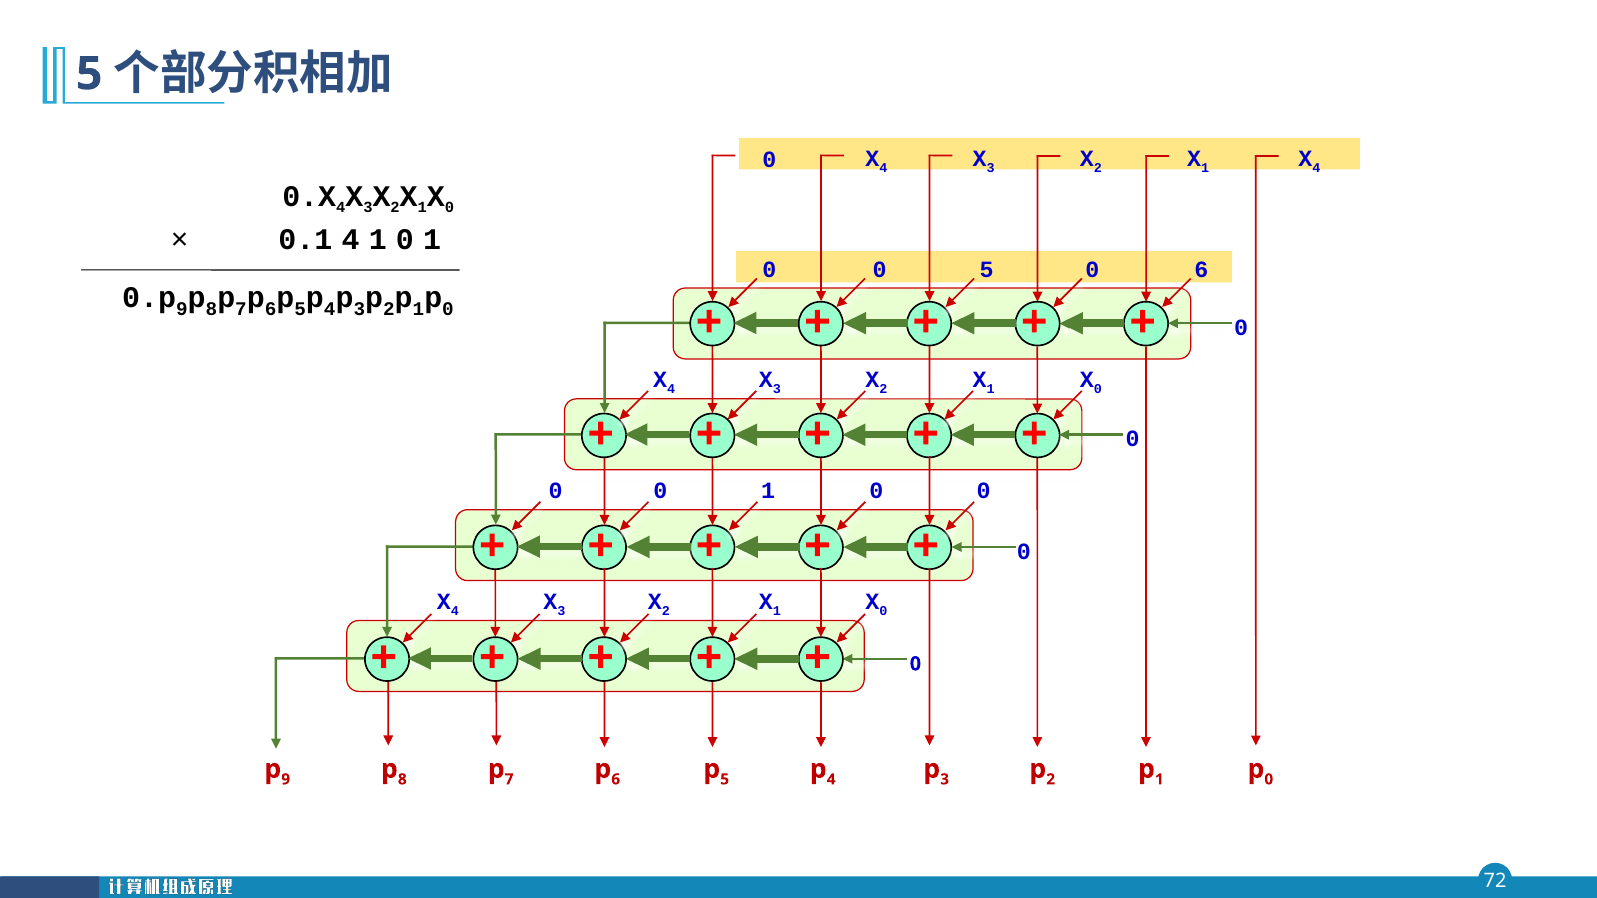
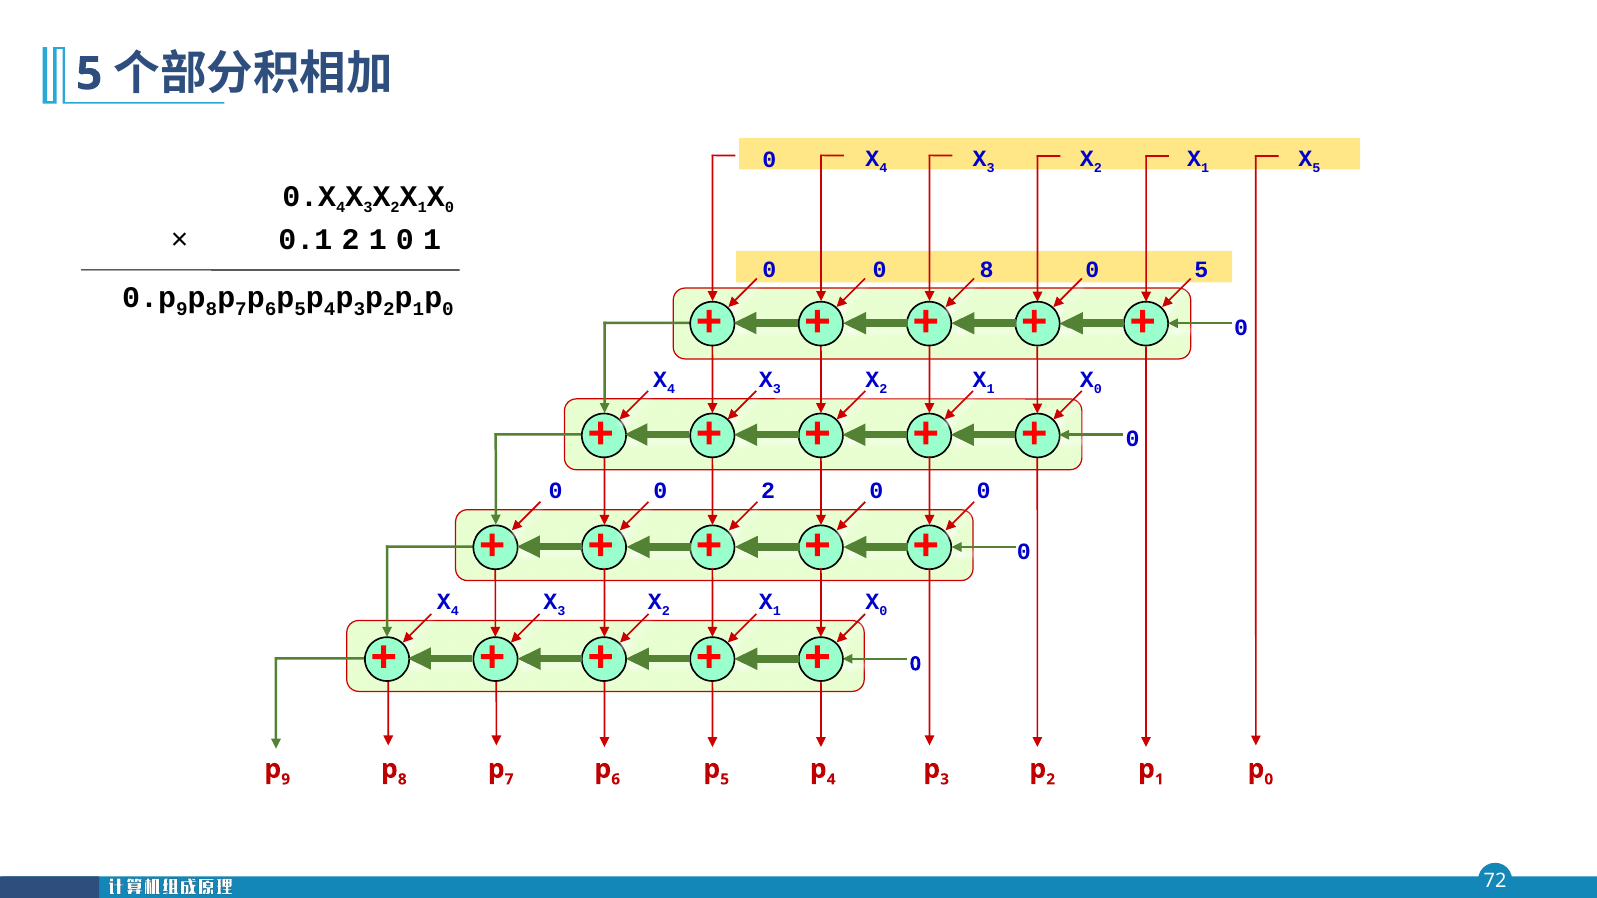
4: 4 -> 5 (1316, 168)
4: 4 -> 2 (351, 240)
0 5: 5 -> 8 (987, 270)
0 6: 6 -> 5 (1201, 270)
0 1: 1 -> 2 (768, 491)
